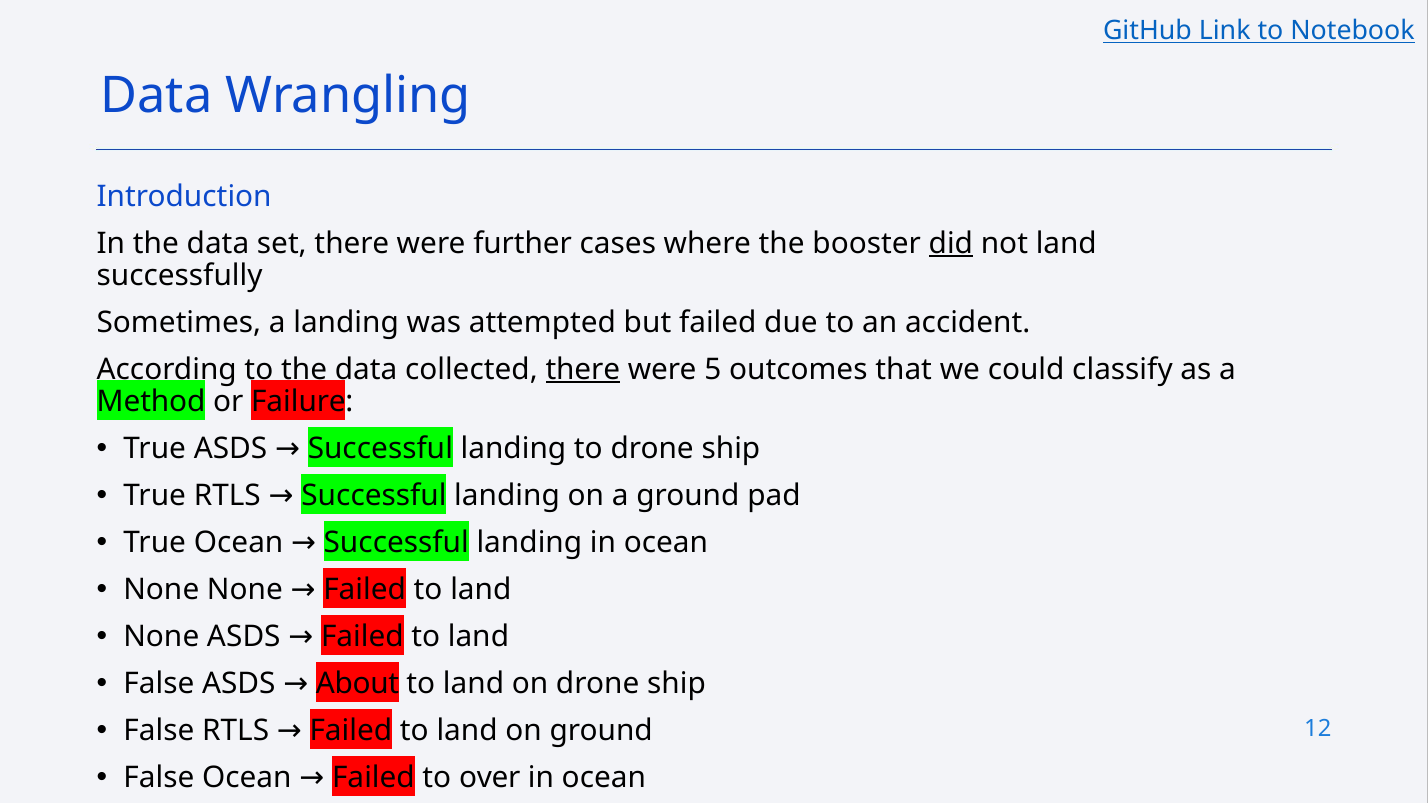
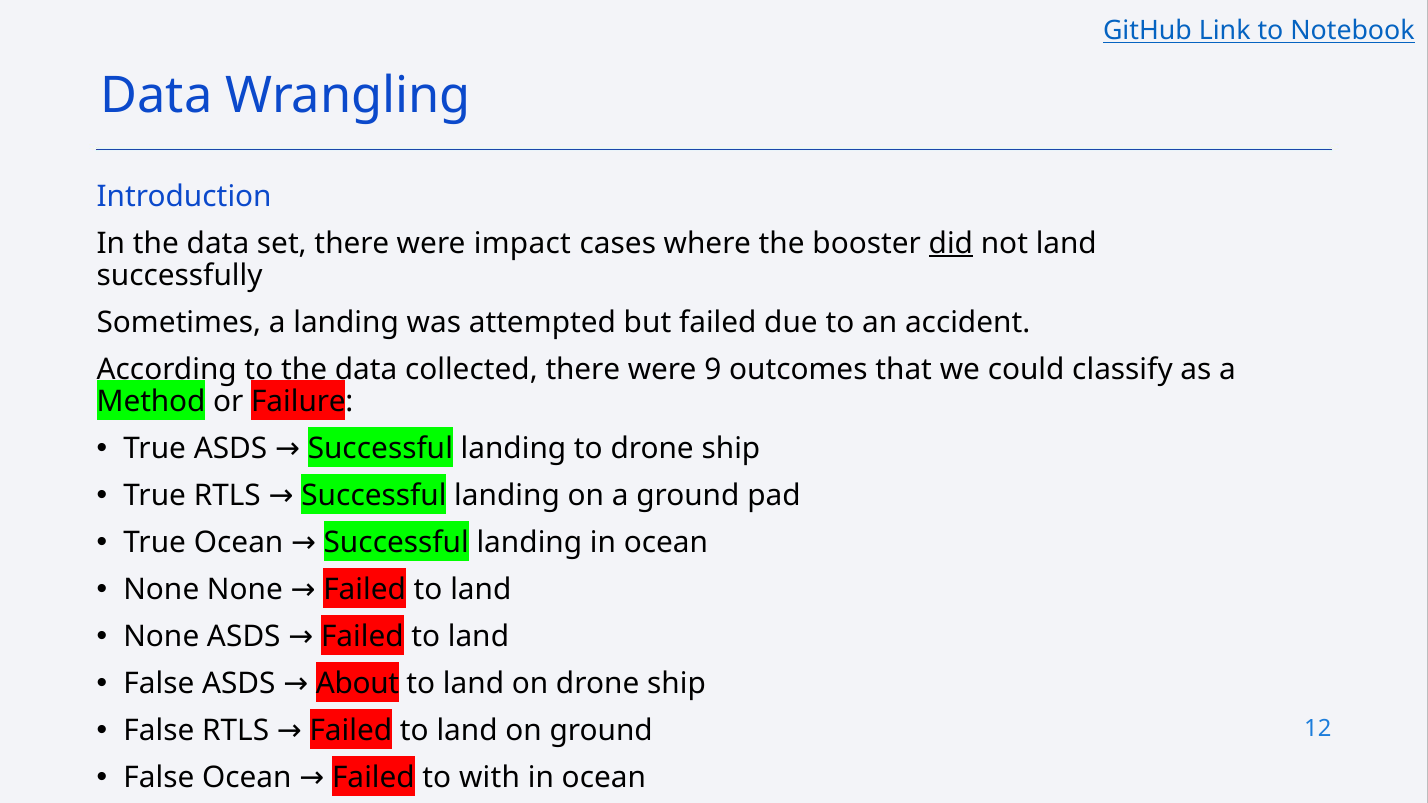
further: further -> impact (522, 243)
there underline: present -> none (583, 370)
5: 5 -> 9 (713, 370)
over: over -> with (490, 778)
